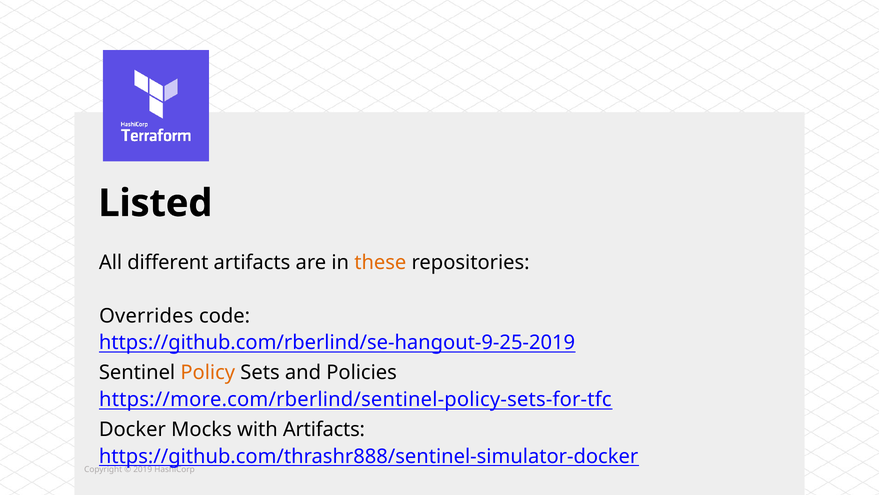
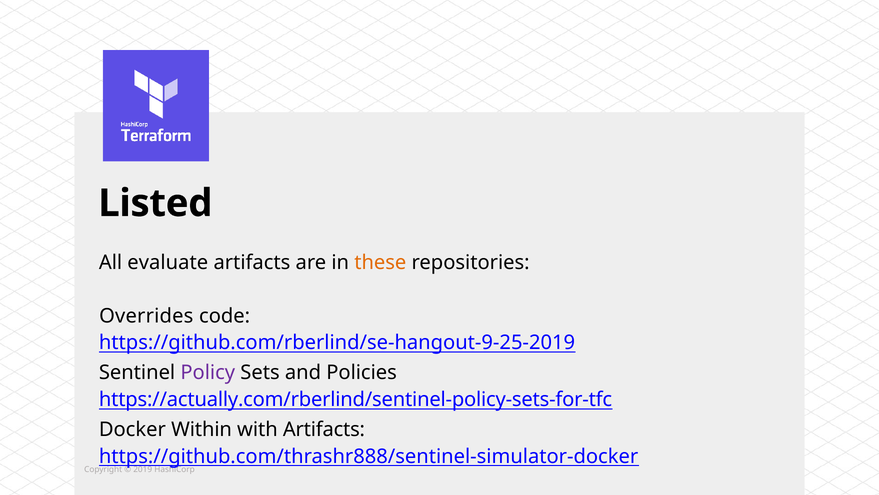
different: different -> evaluate (168, 262)
Policy colour: orange -> purple (208, 372)
https://more.com/rberlind/sentinel-policy-sets-for-tfc: https://more.com/rberlind/sentinel-policy-sets-for-tfc -> https://actually.com/rberlind/sentinel-policy-sets-for-tfc (356, 399)
Mocks: Mocks -> Within (202, 429)
